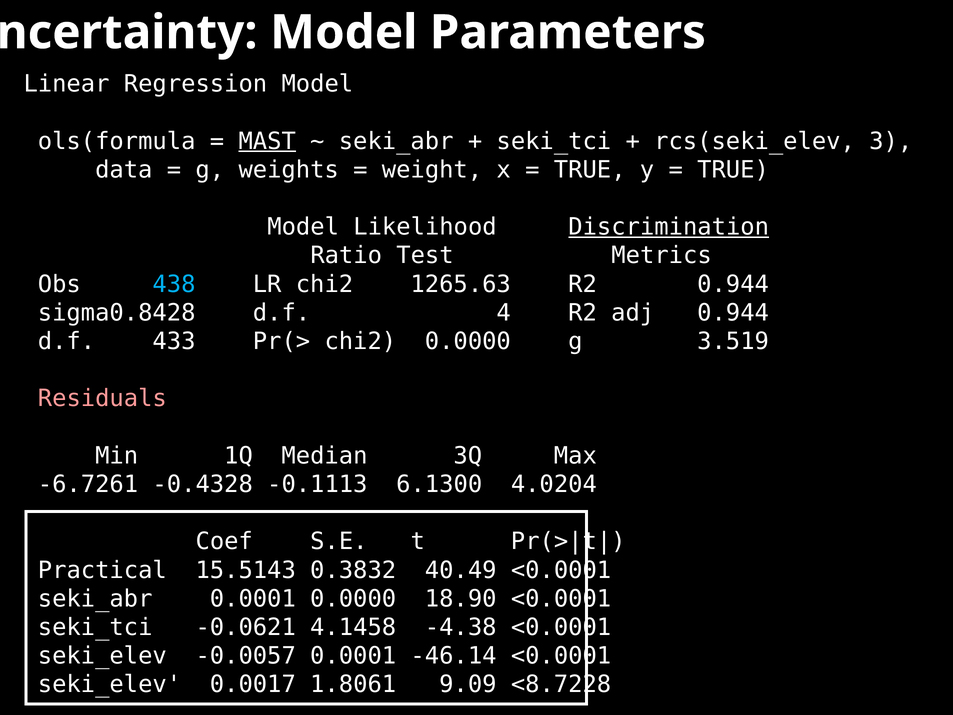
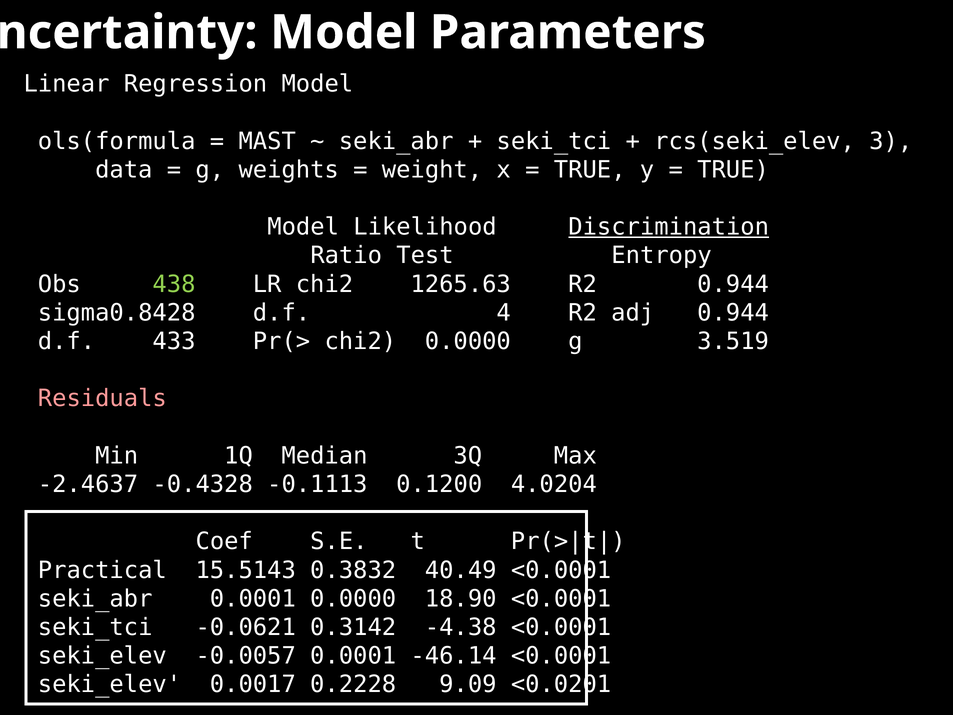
MAST underline: present -> none (267, 141)
Metrics: Metrics -> Entropy (662, 255)
438 colour: light blue -> light green (174, 284)
-6.7261: -6.7261 -> -2.4637 (88, 484)
6.1300: 6.1300 -> 0.1200 (439, 484)
4.1458: 4.1458 -> 0.3142 (353, 627)
1.8061: 1.8061 -> 0.2228 (353, 684)
<8.7228: <8.7228 -> <0.0201 (561, 684)
